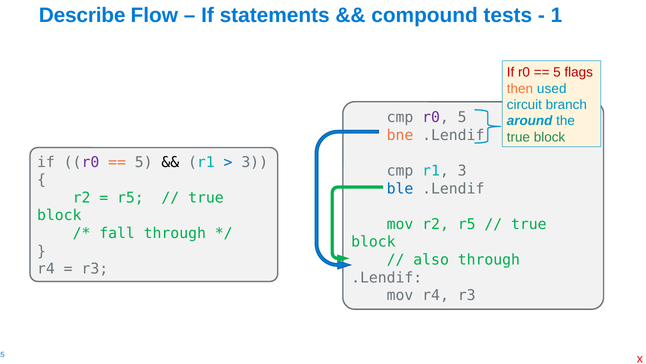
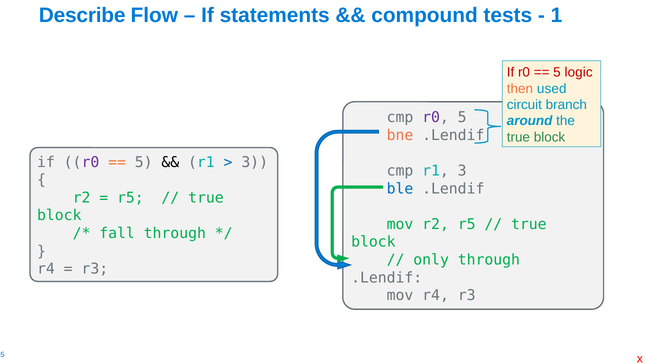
flags: flags -> logic (579, 72)
also: also -> only (431, 259)
